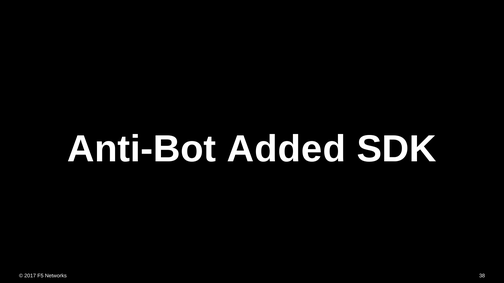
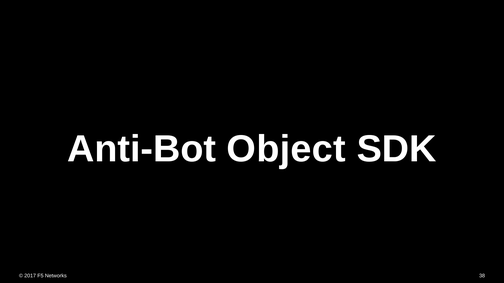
Added: Added -> Object (286, 149)
